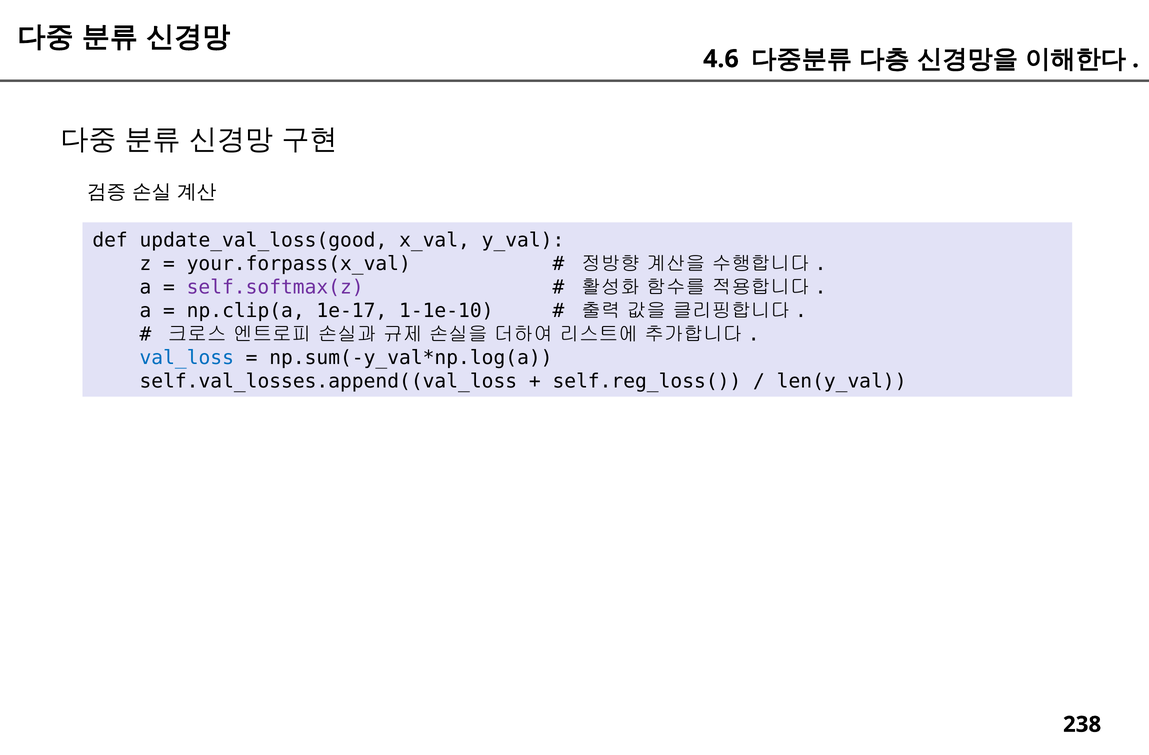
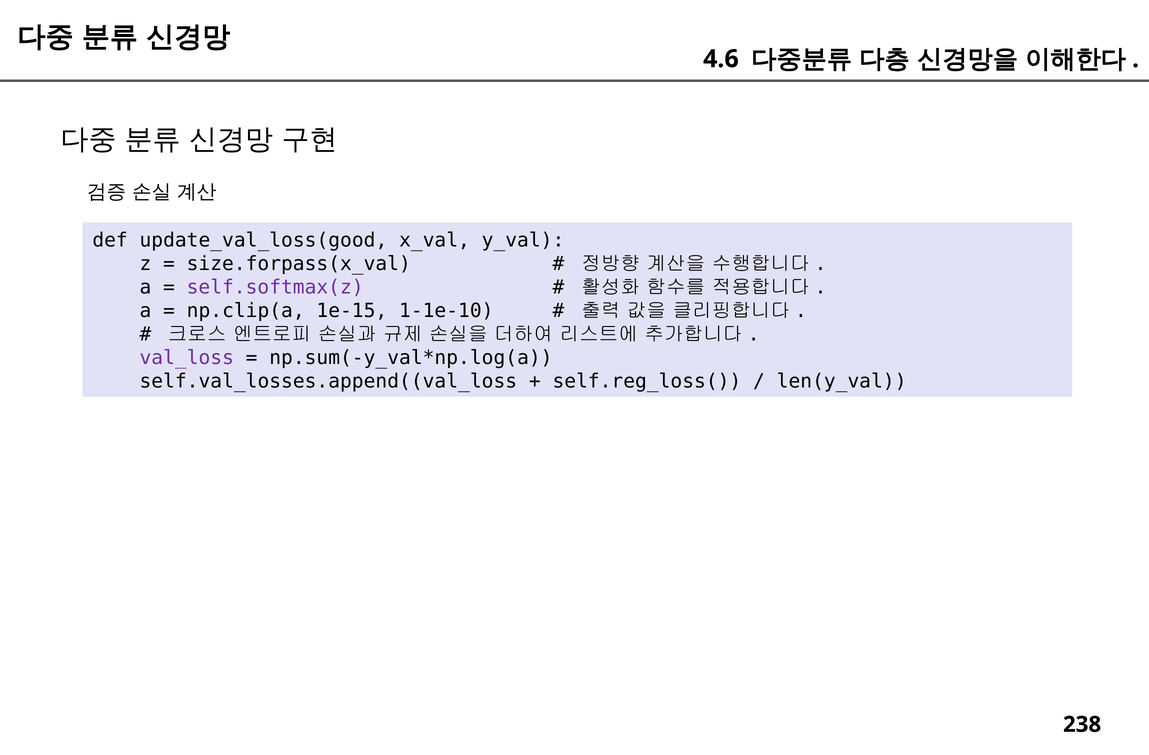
your.forpass(x_val: your.forpass(x_val -> size.forpass(x_val (299, 264)
1e-17: 1e-17 -> 1e-15 (352, 311)
val_loss colour: blue -> purple (187, 358)
